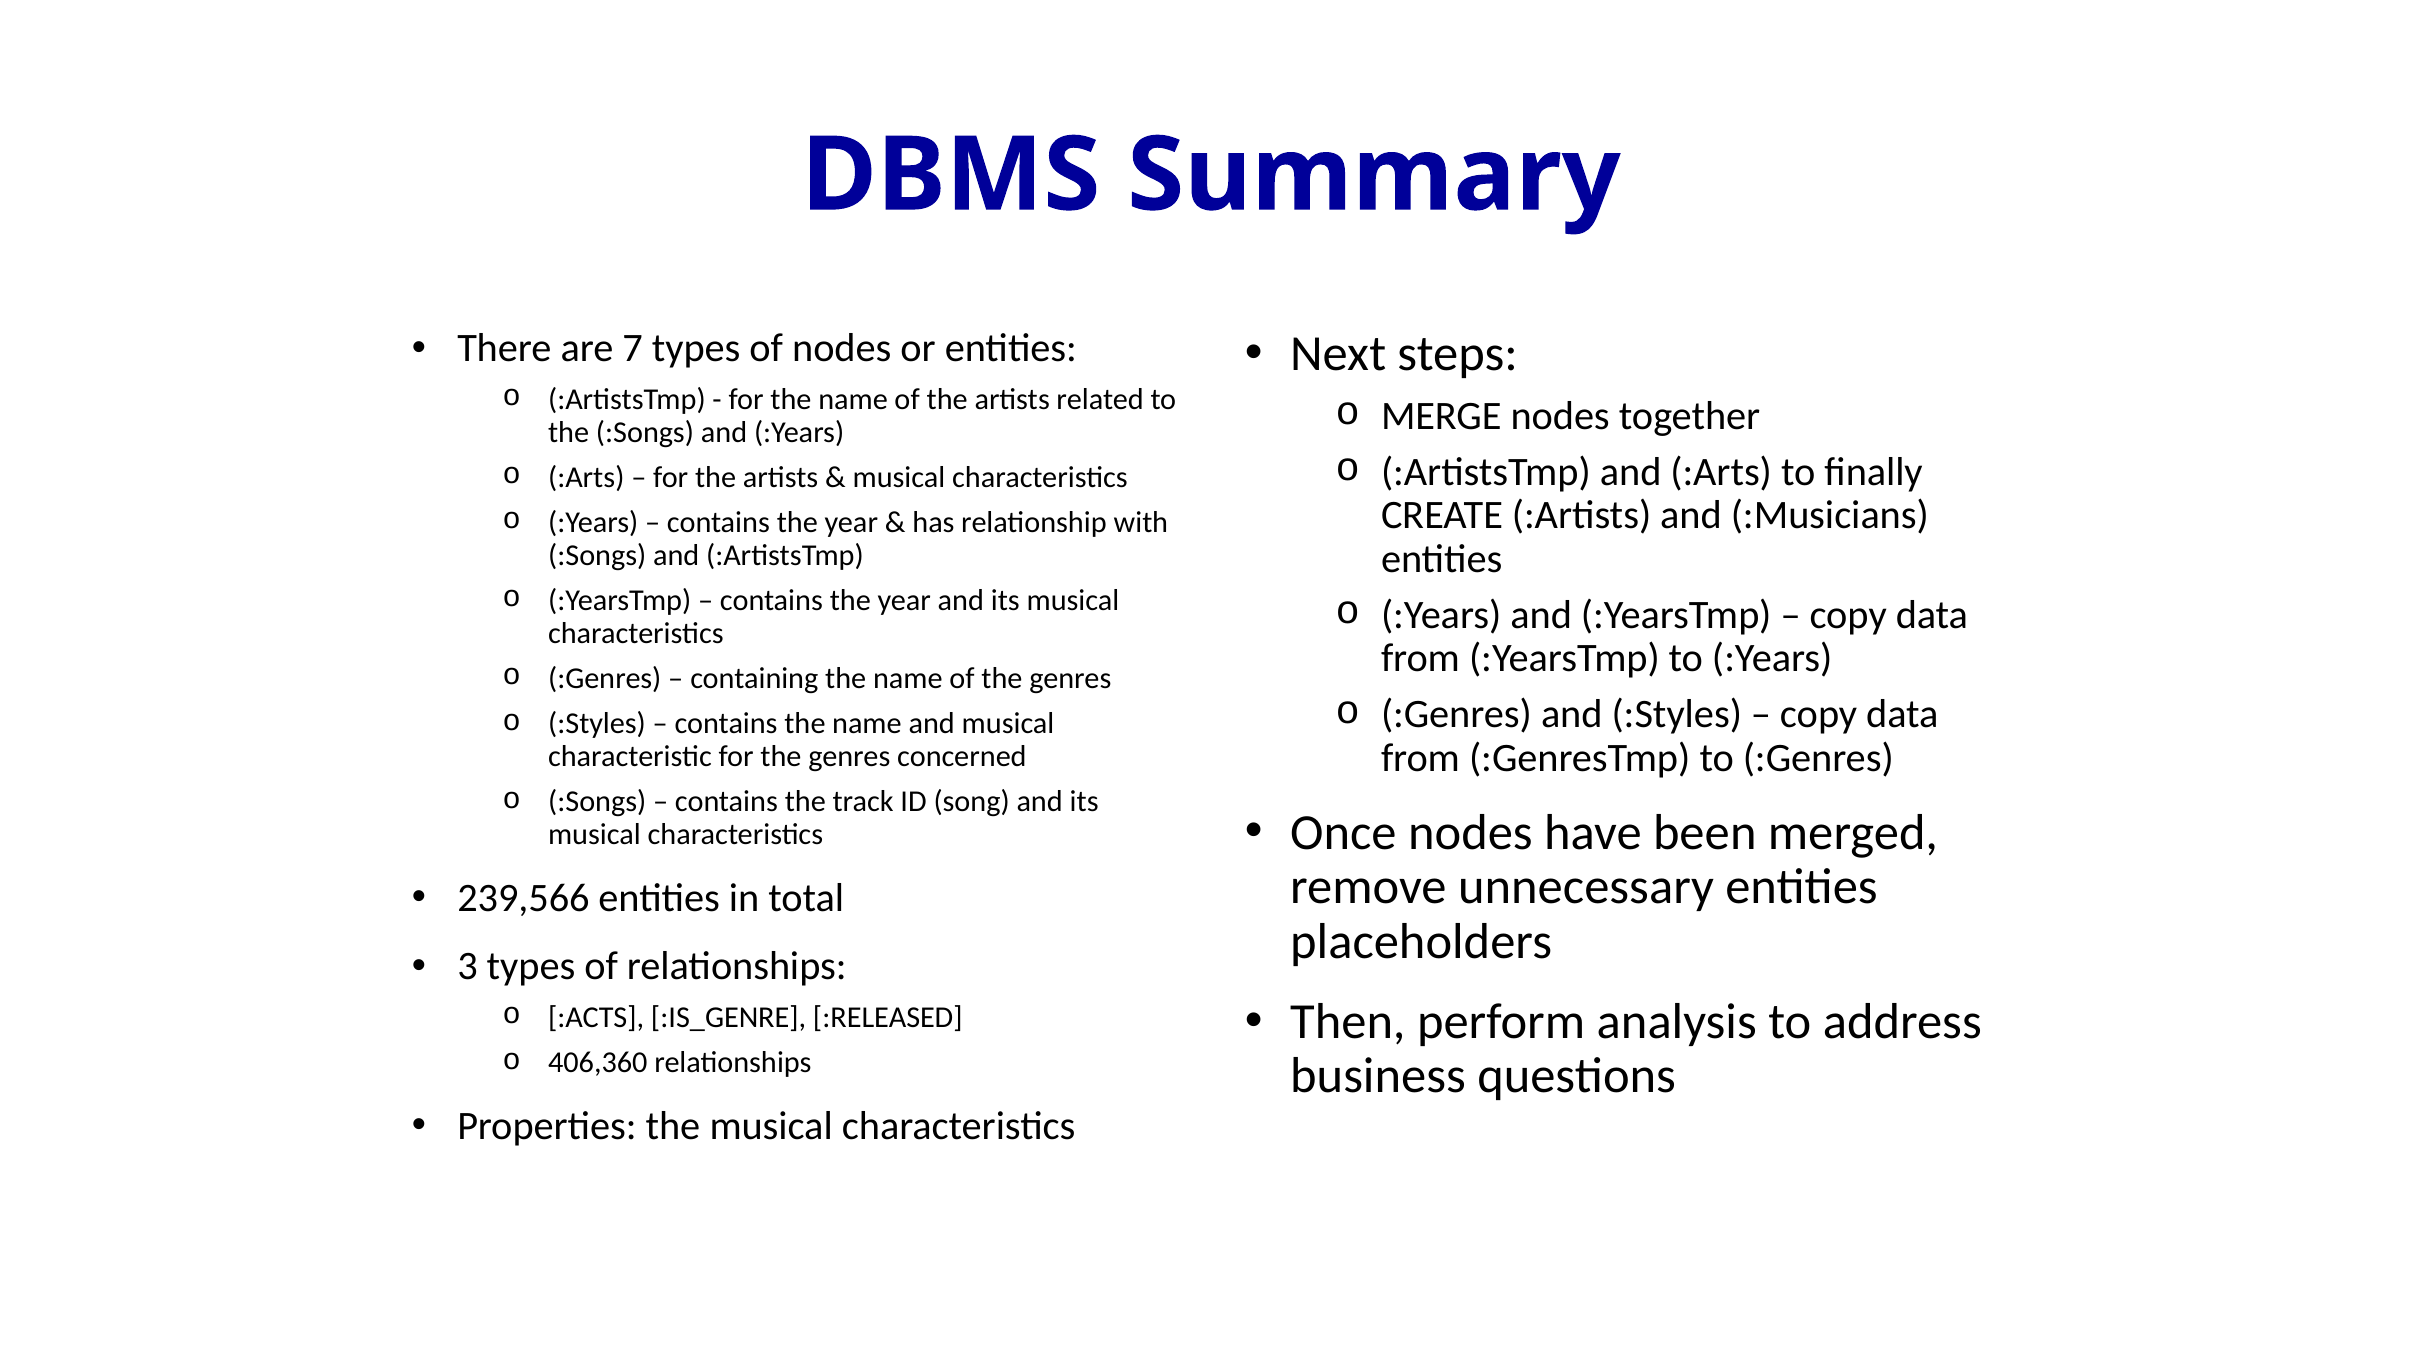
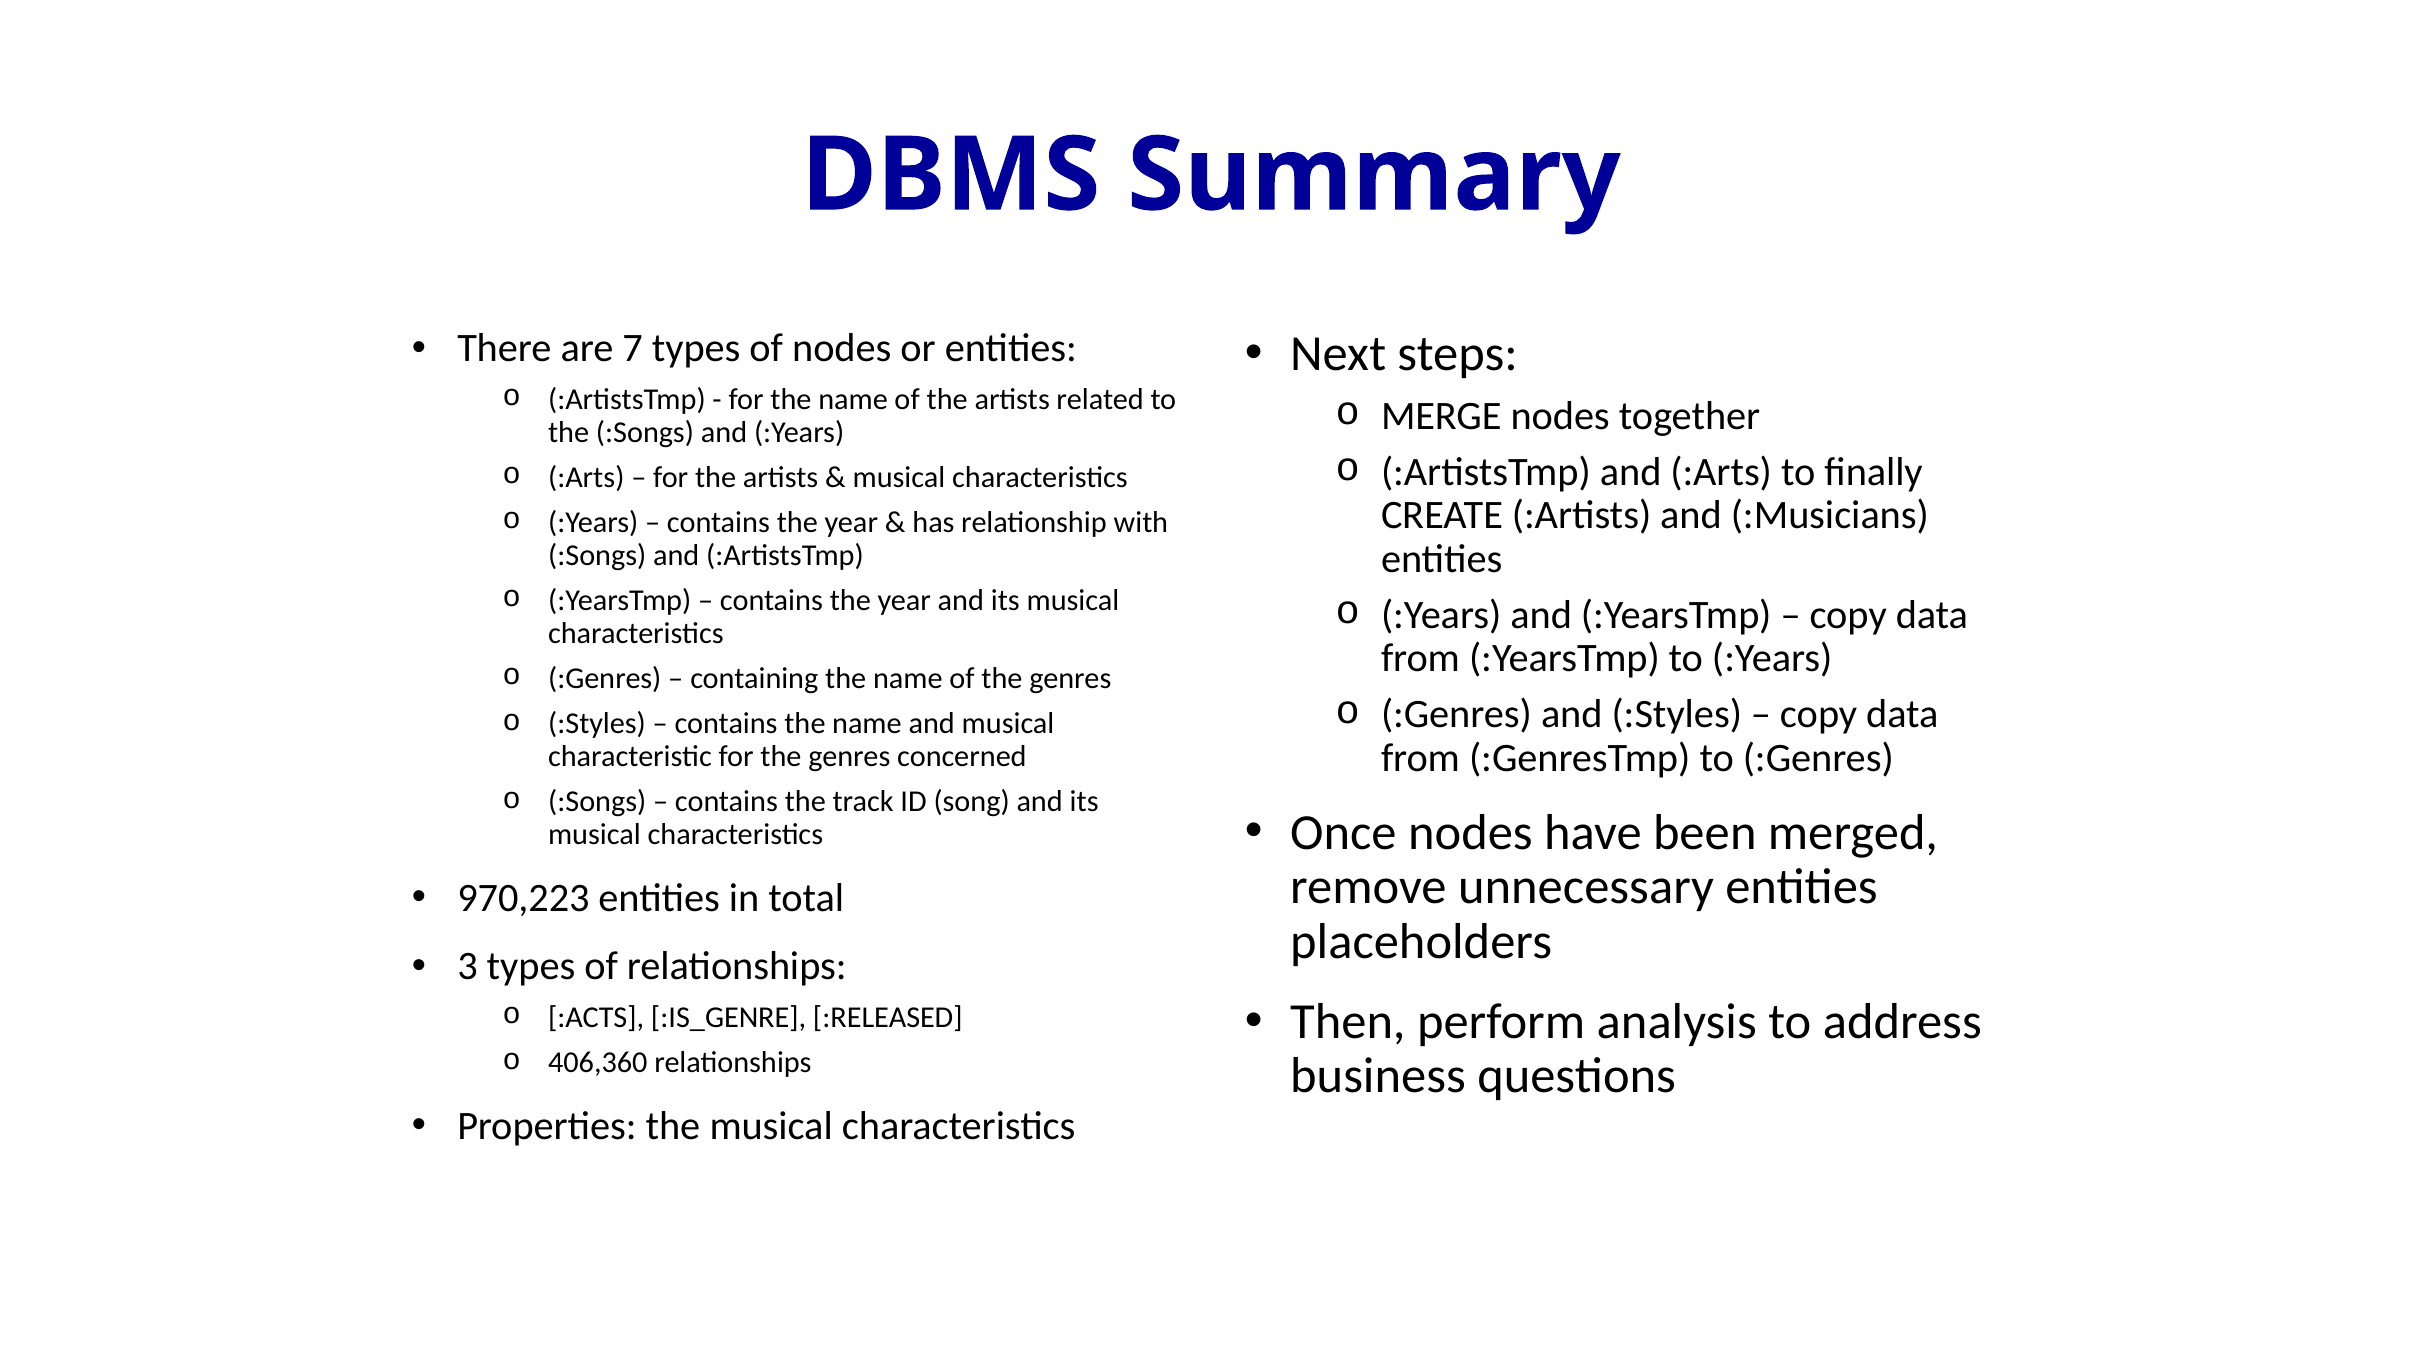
239,566: 239,566 -> 970,223 (523, 898)
